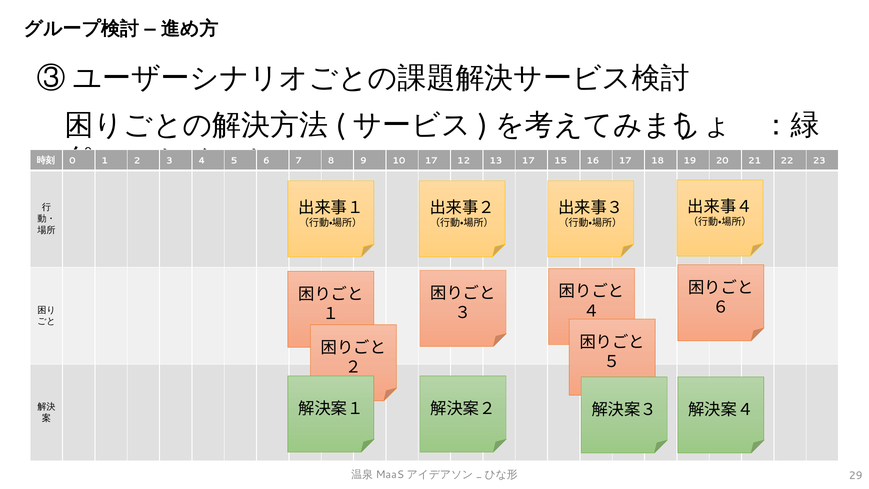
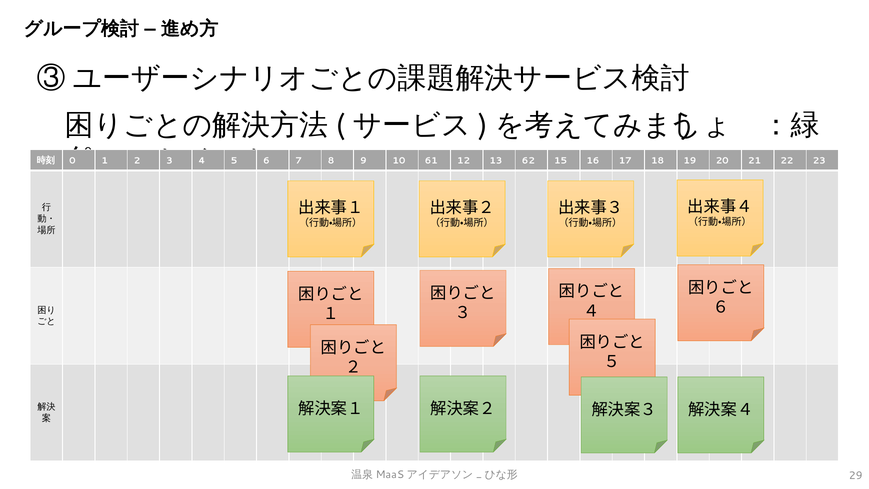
10 17: 17 -> 61 (431, 160)
13 17: 17 -> 62 (528, 160)
